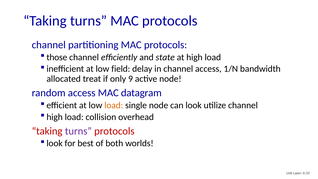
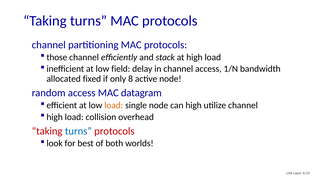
state: state -> stack (165, 57)
treat: treat -> fixed (92, 79)
9: 9 -> 8 (131, 79)
can look: look -> high (194, 105)
turns colour: purple -> blue (78, 131)
